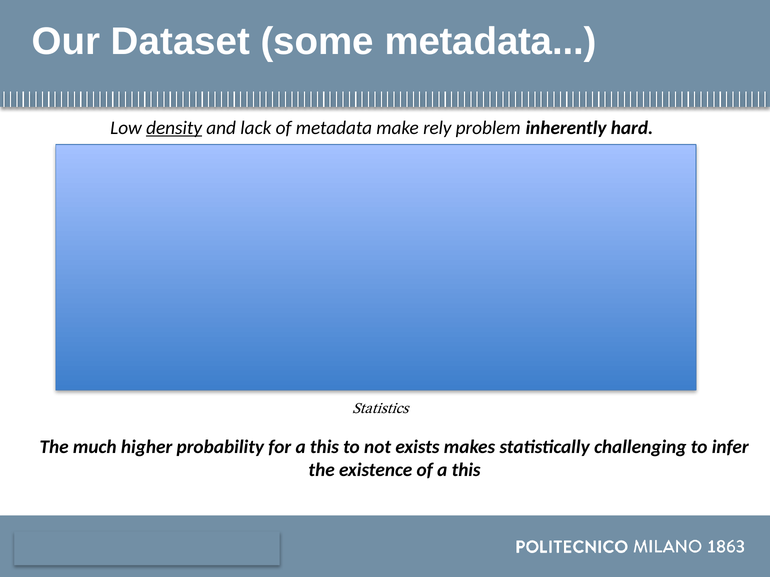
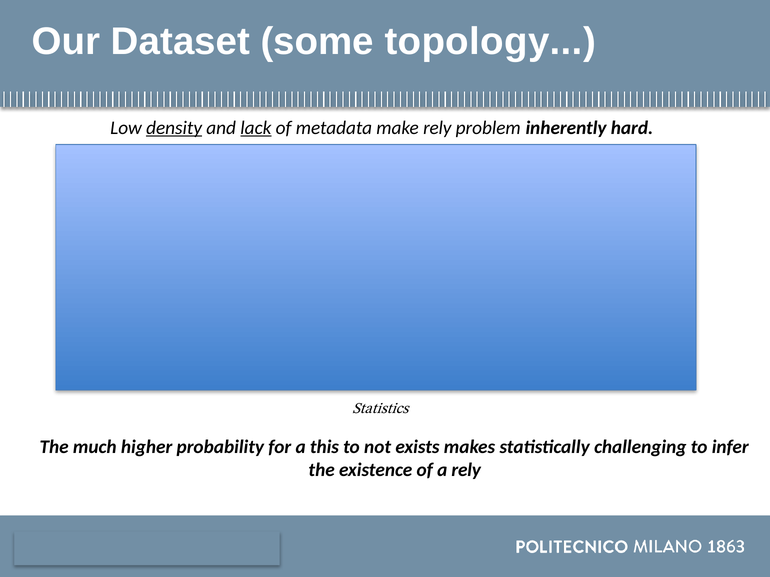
some metadata: metadata -> topology (490, 41)
lack underline: none -> present (256, 128)
of a this: this -> rely (466, 471)
